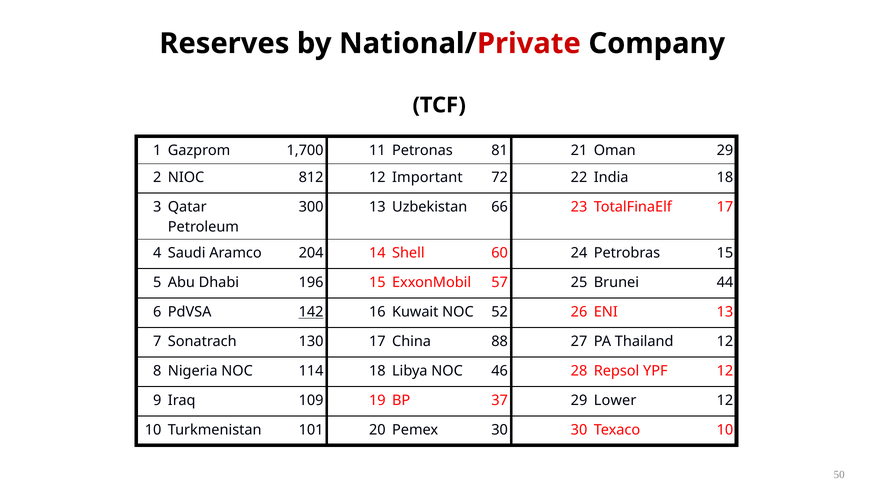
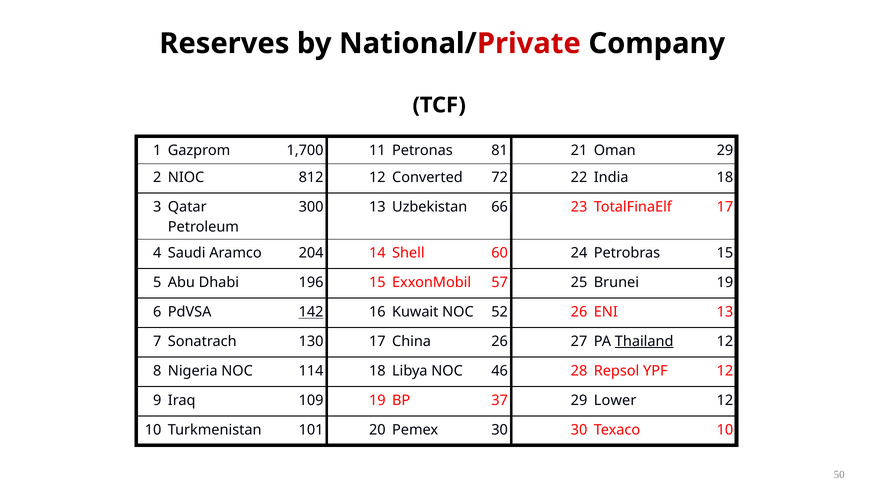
Important: Important -> Converted (427, 178)
Brunei 44: 44 -> 19 (725, 283)
China 88: 88 -> 26 (500, 341)
Thailand underline: none -> present (644, 341)
